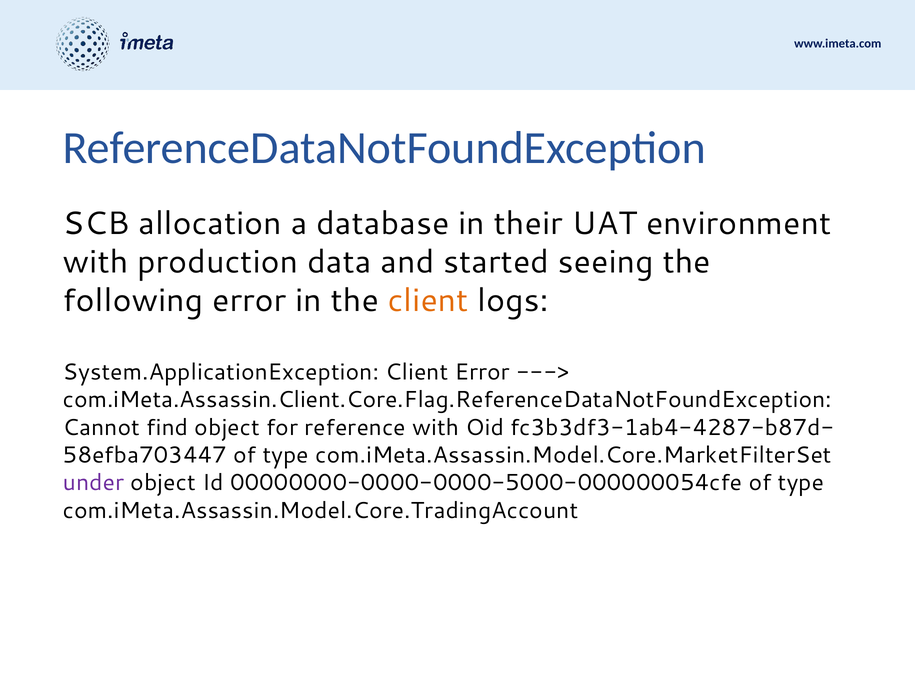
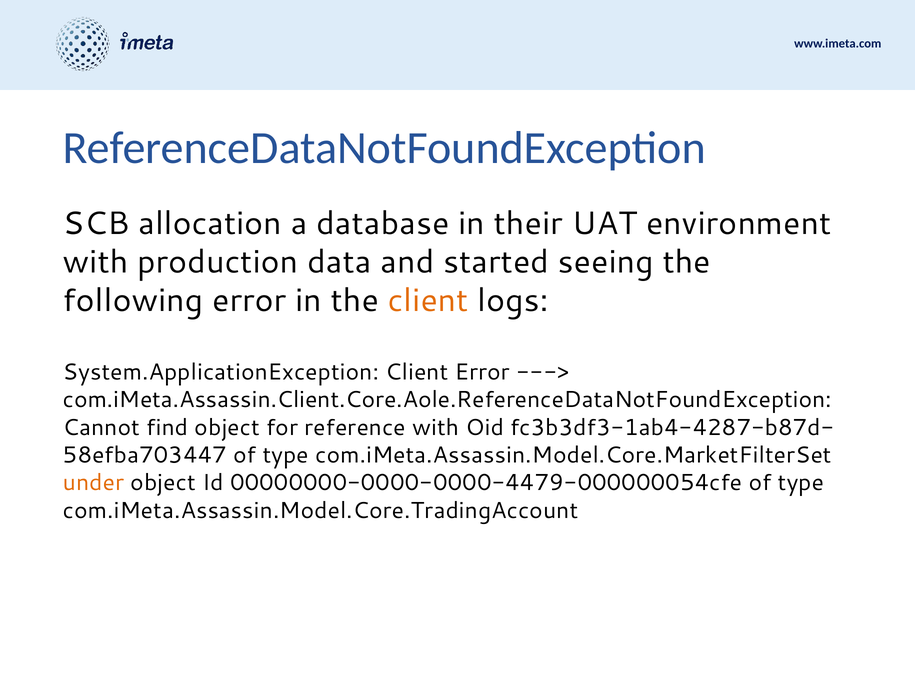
com.iMeta.Assassin.Client.Core.Flag.ReferenceDataNotFoundException: com.iMeta.Assassin.Client.Core.Flag.ReferenceDataNotFoundException -> com.iMeta.Assassin.Client.Core.Aole.ReferenceDataNotFoundException (447, 400)
under colour: purple -> orange (94, 483)
00000000-0000-0000-5000-000000054cfe: 00000000-0000-0000-5000-000000054cfe -> 00000000-0000-0000-4479-000000054cfe (486, 483)
